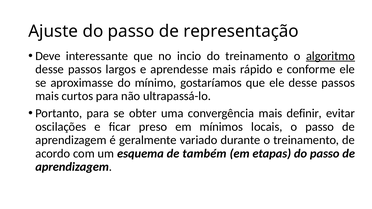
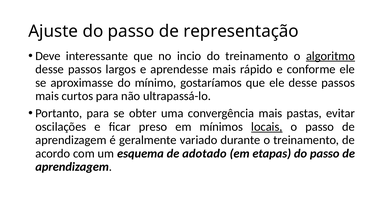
definir: definir -> pastas (304, 113)
locais underline: none -> present (267, 127)
também: também -> adotado (204, 154)
